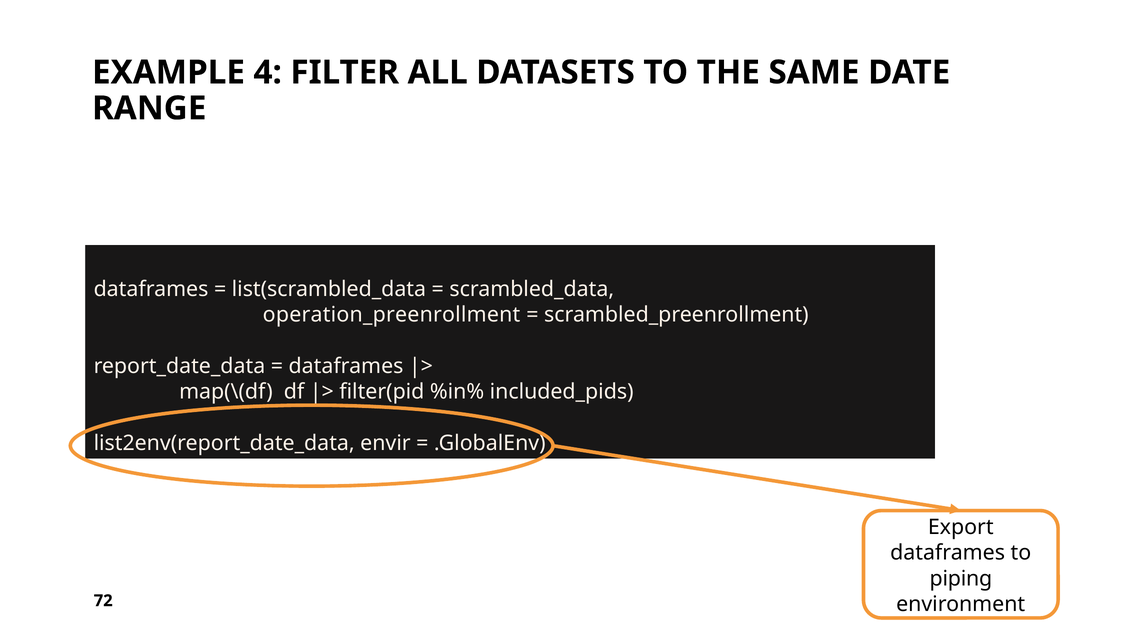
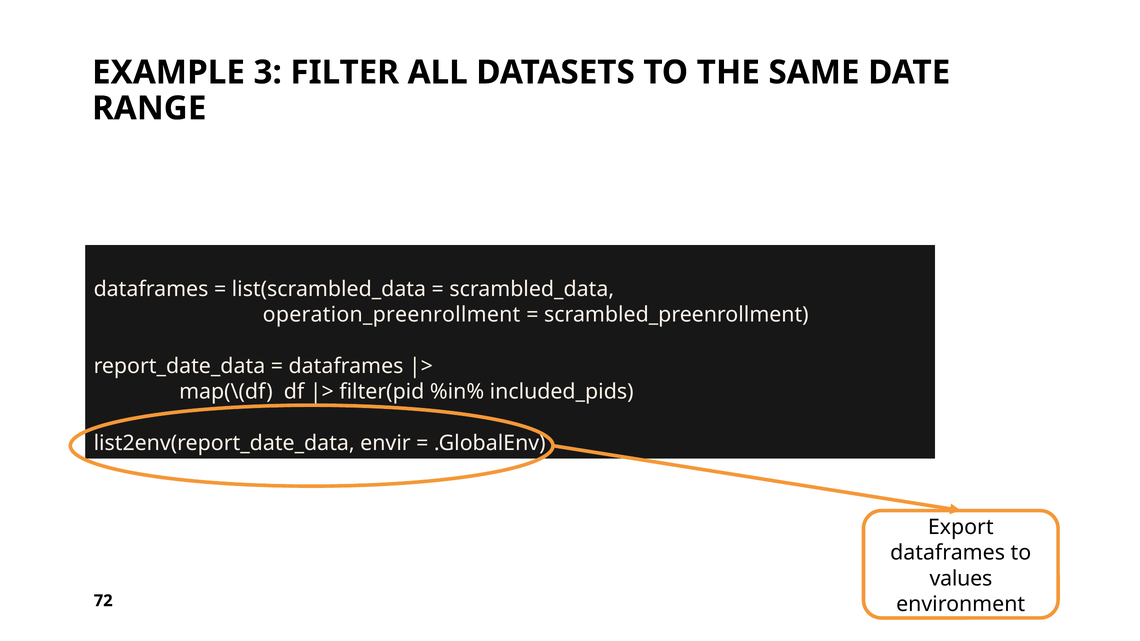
4: 4 -> 3 (268, 72)
piping: piping -> values (961, 579)
